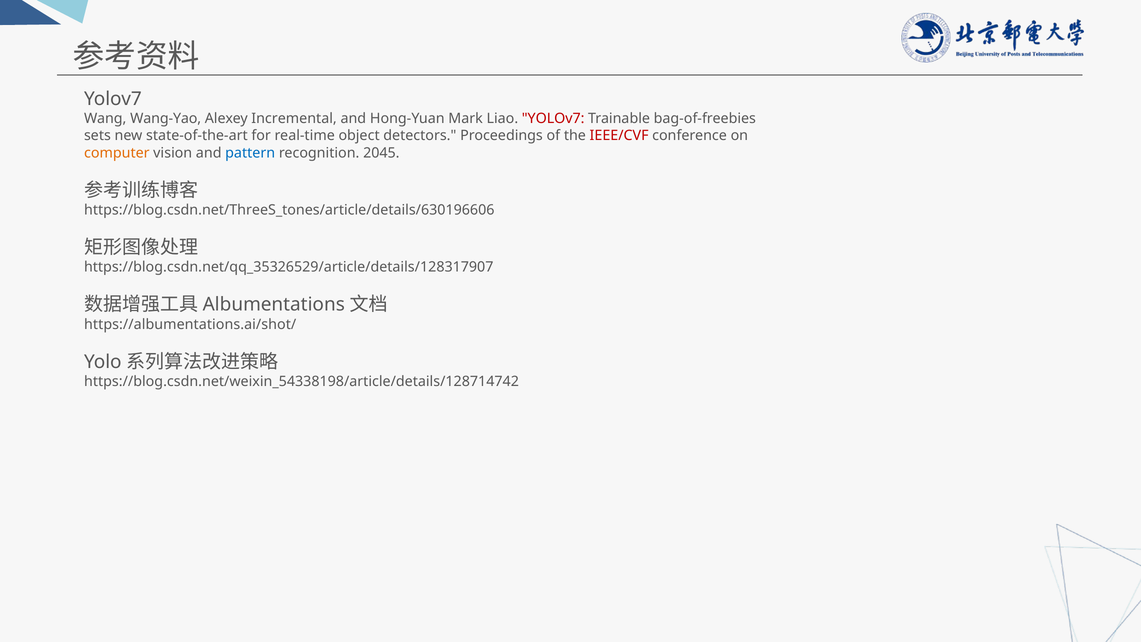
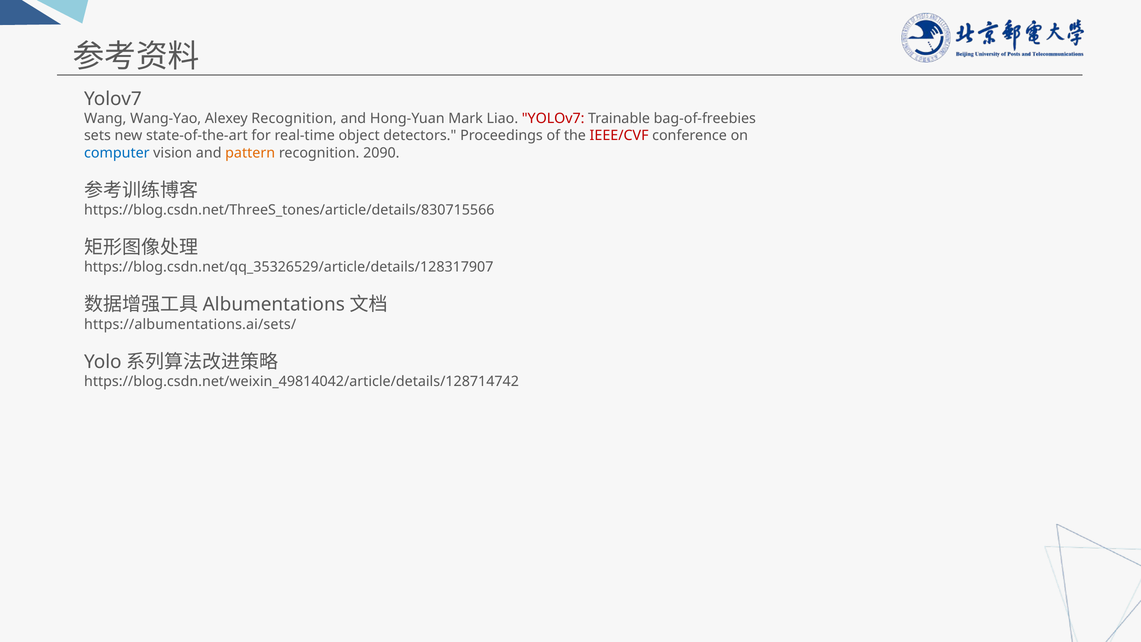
Alexey Incremental: Incremental -> Recognition (294, 119)
computer colour: orange -> blue (117, 153)
pattern colour: blue -> orange (250, 153)
2045: 2045 -> 2090 (381, 153)
https://blog.csdn.net/ThreeS_tones/article/details/630196606: https://blog.csdn.net/ThreeS_tones/article/details/630196606 -> https://blog.csdn.net/ThreeS_tones/article/details/830715566 (289, 210)
https://albumentations.ai/shot/: https://albumentations.ai/shot/ -> https://albumentations.ai/sets/ (190, 324)
https://blog.csdn.net/weixin_54338198/article/details/128714742: https://blog.csdn.net/weixin_54338198/article/details/128714742 -> https://blog.csdn.net/weixin_49814042/article/details/128714742 (302, 381)
